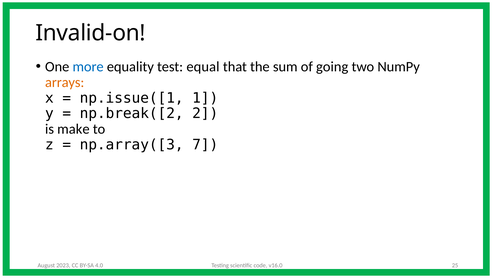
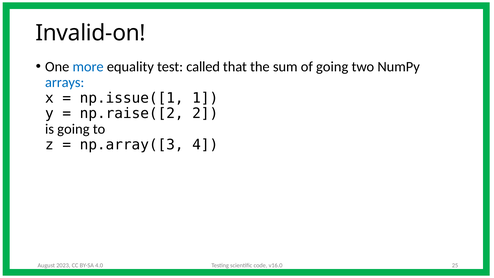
equal: equal -> called (203, 67)
arrays colour: orange -> blue (65, 82)
np.break([2: np.break([2 -> np.raise([2 (132, 113)
is make: make -> going (73, 129)
7: 7 -> 4 (205, 145)
